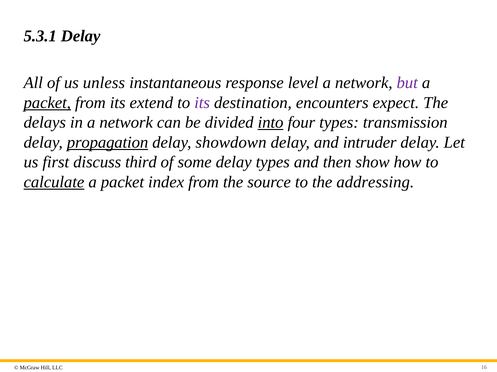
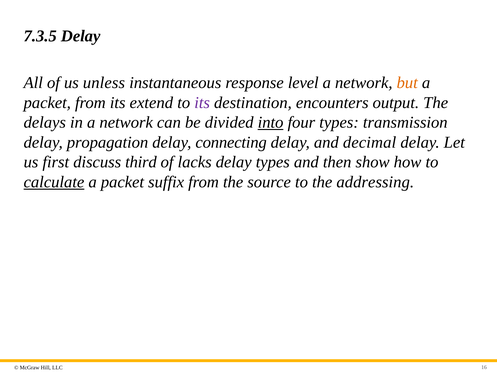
5.3.1: 5.3.1 -> 7.3.5 (40, 36)
but colour: purple -> orange (407, 83)
packet underline: present -> none (47, 103)
expect: expect -> output (396, 103)
propagation underline: present -> none (108, 143)
showdown: showdown -> connecting (231, 143)
intruder: intruder -> decimal (370, 143)
some: some -> lacks (195, 162)
index: index -> suffix (166, 182)
